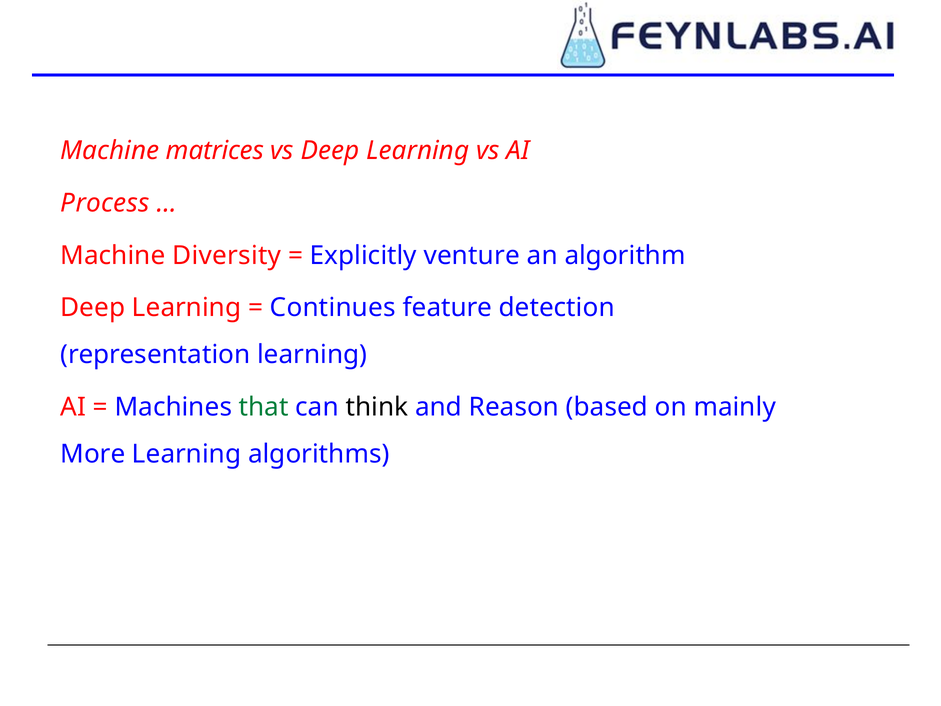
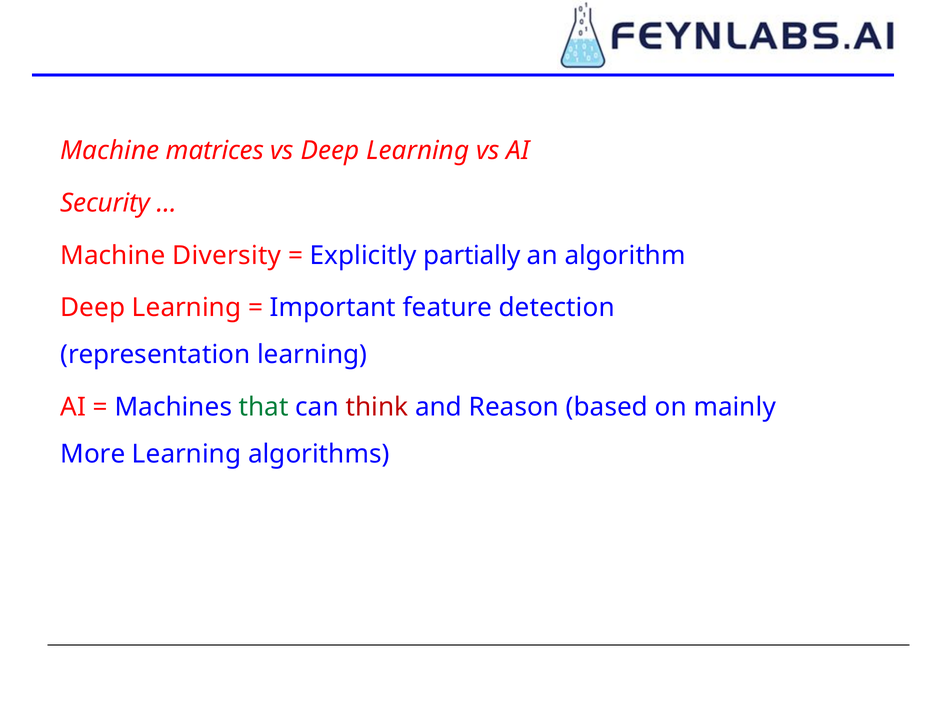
Process: Process -> Security (105, 203)
venture: venture -> partially (472, 255)
Continues: Continues -> Important (333, 308)
think colour: black -> red (377, 407)
